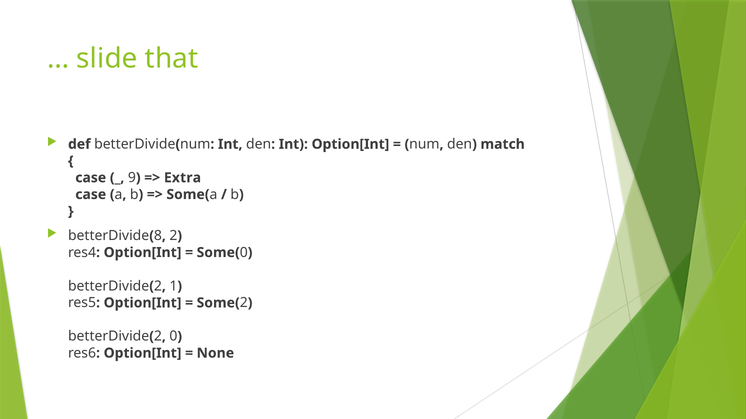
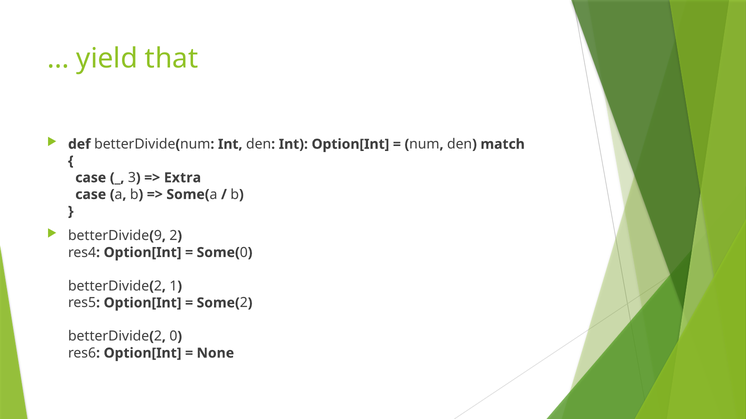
slide: slide -> yield (107, 59)
9: 9 -> 3 (132, 178)
8: 8 -> 9 (158, 236)
